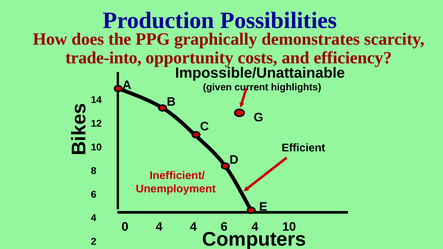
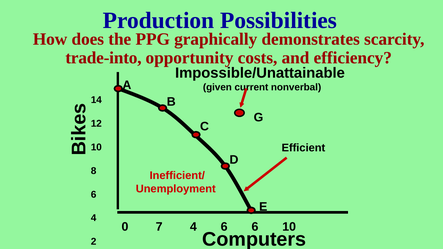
highlights: highlights -> nonverbal (296, 87)
0 4: 4 -> 7 (159, 227)
4 6 4: 4 -> 6 (255, 227)
